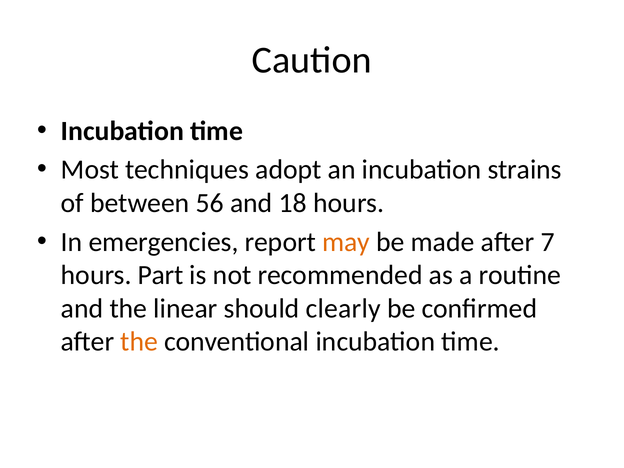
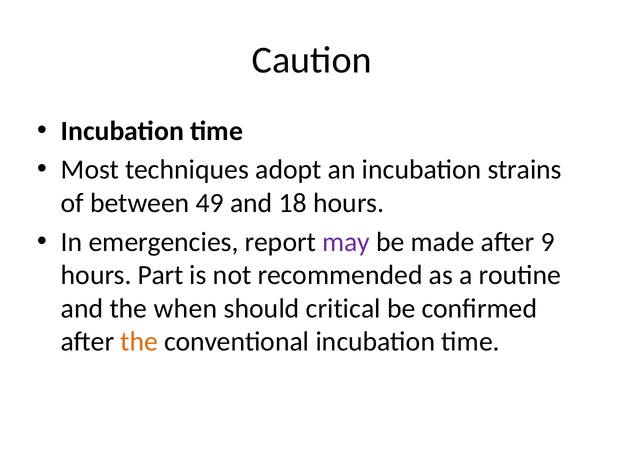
56: 56 -> 49 (210, 203)
may colour: orange -> purple (346, 242)
7: 7 -> 9 (548, 242)
linear: linear -> when (185, 308)
clearly: clearly -> critical (343, 308)
